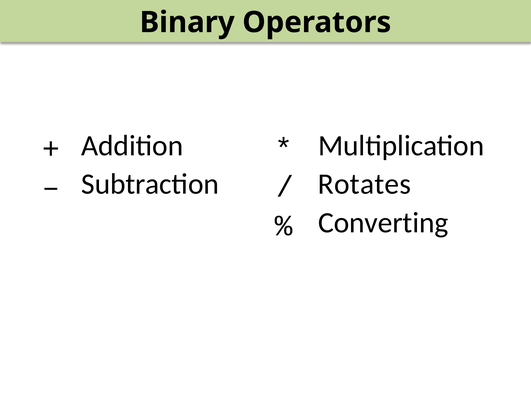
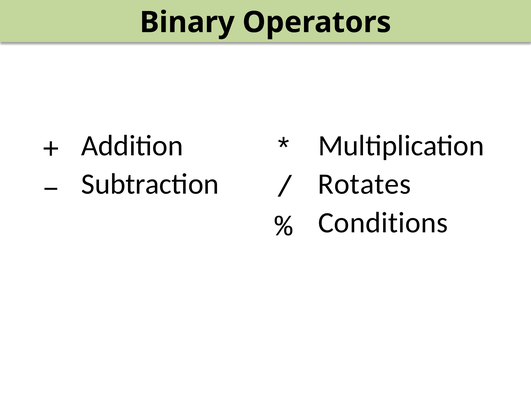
Converting: Converting -> Conditions (383, 222)
